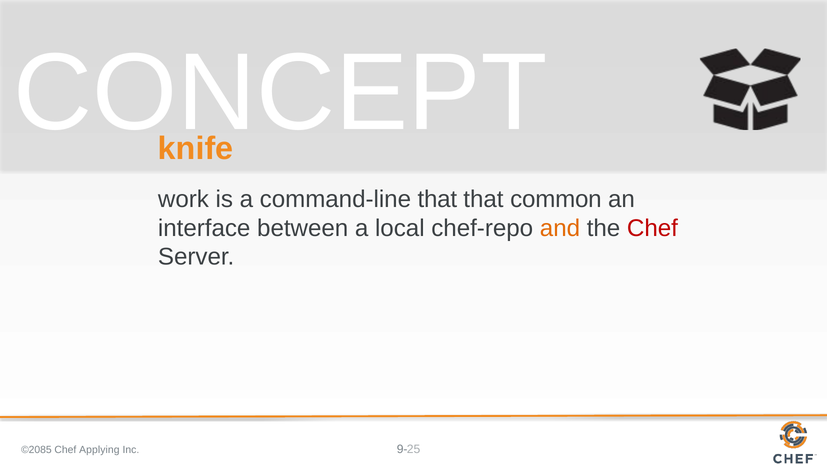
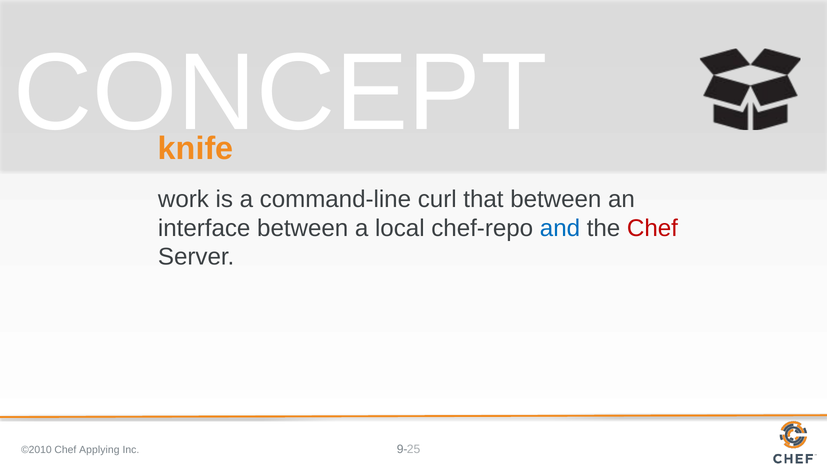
command-line that: that -> curl (437, 199)
that common: common -> between (556, 199)
and colour: orange -> blue (560, 228)
©2085: ©2085 -> ©2010 (36, 450)
